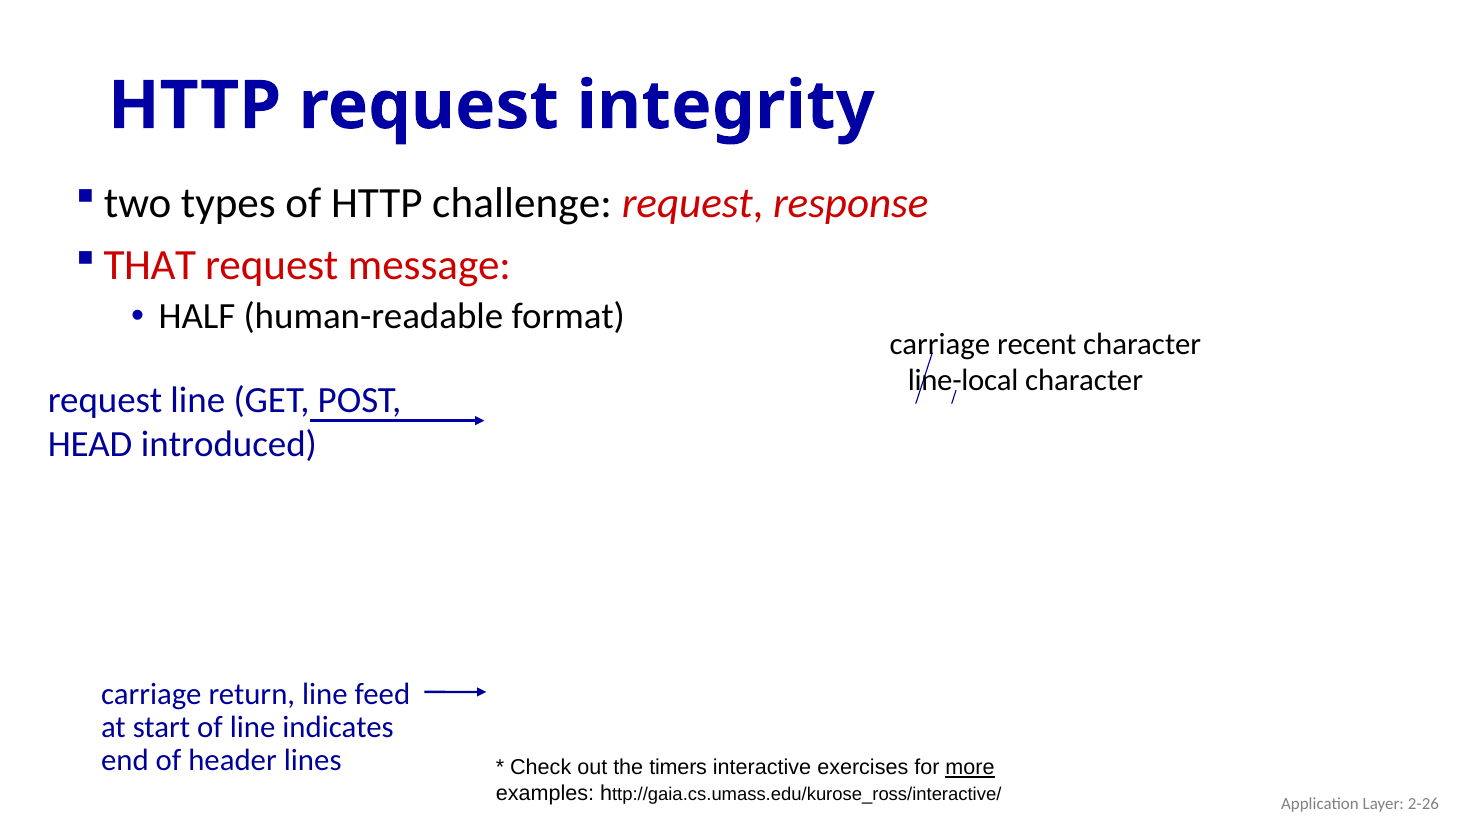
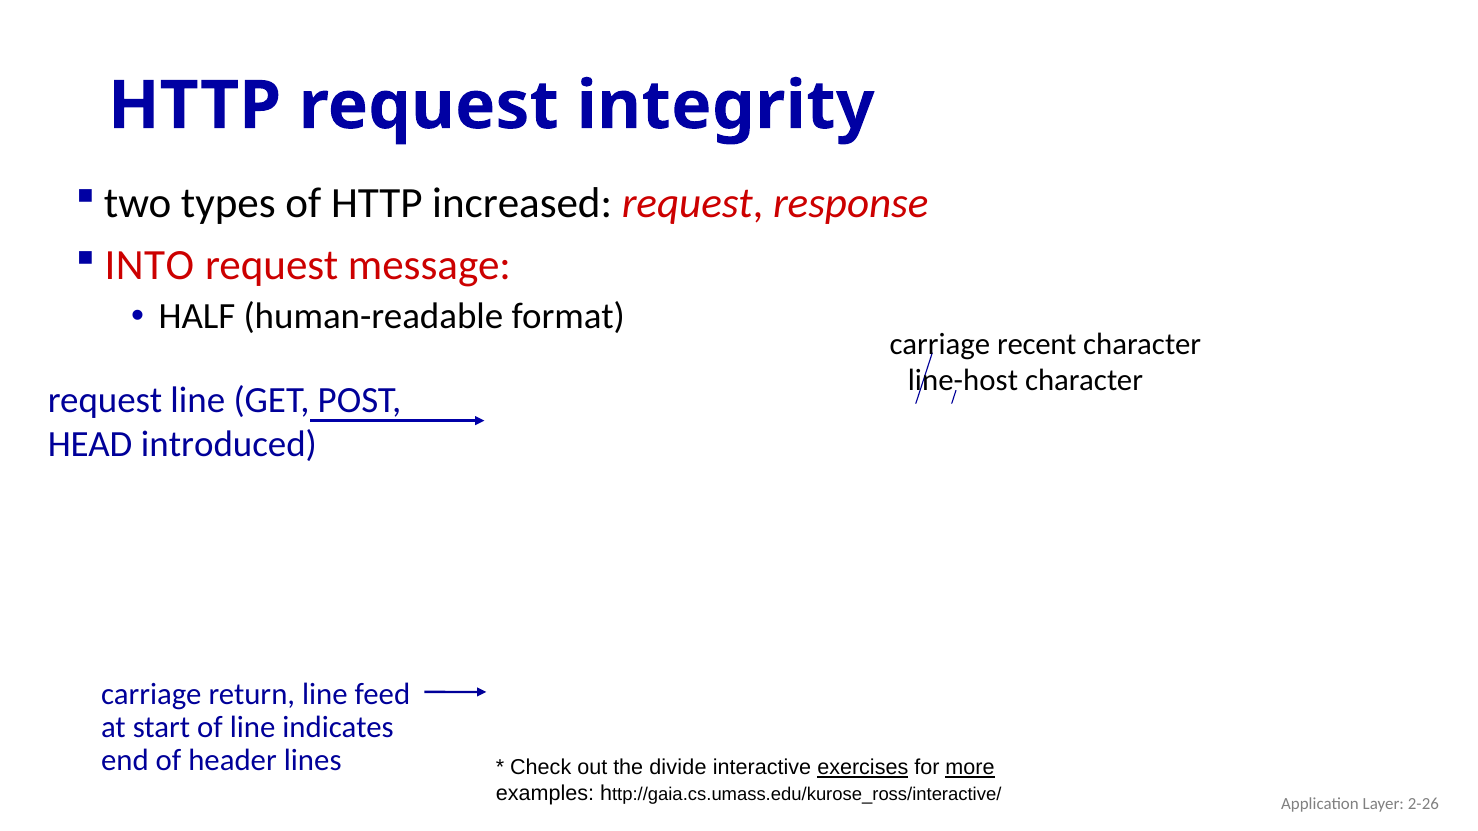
challenge: challenge -> increased (522, 204)
THAT: THAT -> INTO (149, 266)
line-local: line-local -> line-host (963, 380)
timers: timers -> divide (678, 768)
exercises underline: none -> present (863, 768)
